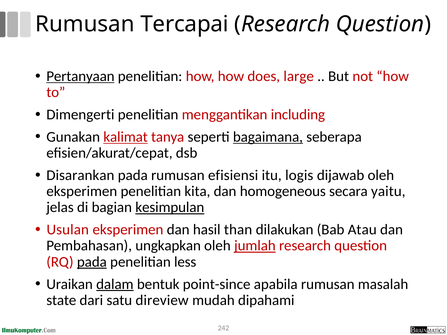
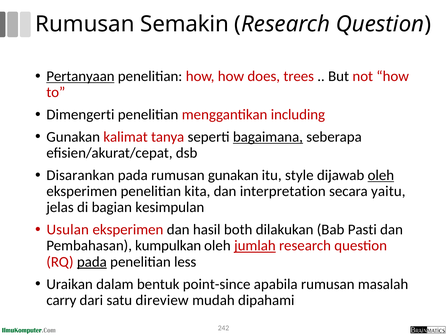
Tercapai: Tercapai -> Semakin (185, 24)
large: large -> trees (299, 76)
kalimat underline: present -> none (126, 137)
rumusan efisiensi: efisiensi -> gunakan (233, 175)
logis: logis -> style (299, 175)
oleh underline: none -> present (381, 175)
homogeneous: homogeneous -> interpretation (283, 191)
kesimpulan underline: present -> none (170, 208)
than: than -> both (238, 230)
Atau: Atau -> Pasti (362, 230)
ungkapkan: ungkapkan -> kumpulkan (168, 246)
dalam underline: present -> none (115, 284)
state: state -> carry (61, 300)
